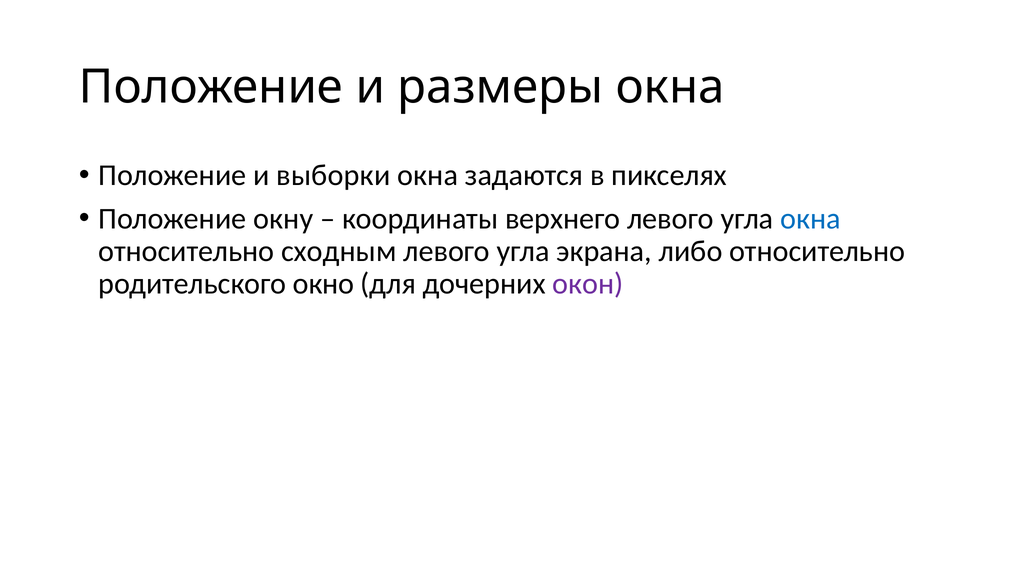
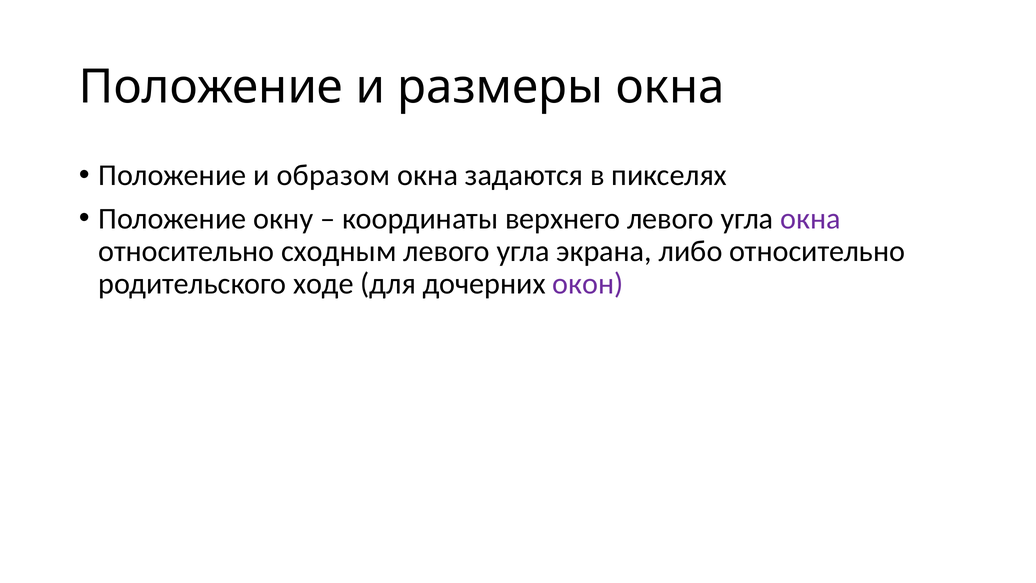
выборки: выборки -> образом (333, 175)
окна colour: blue -> purple (810, 219)
окно: окно -> ходе (323, 284)
